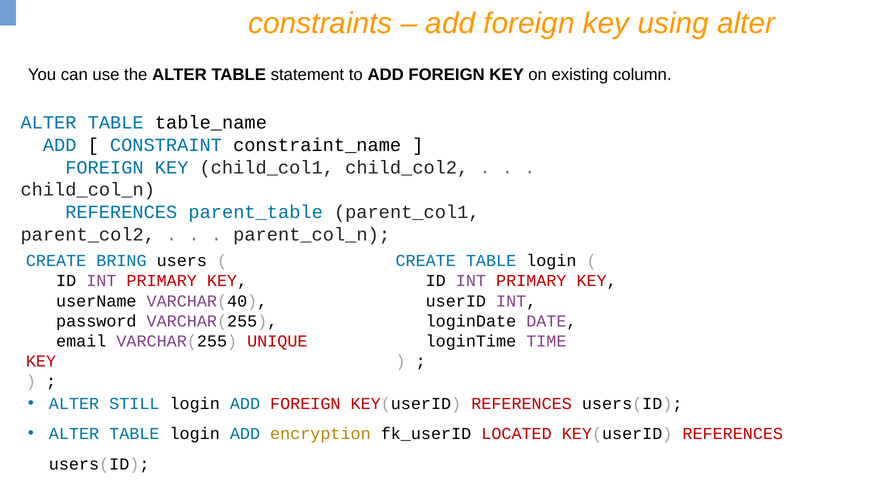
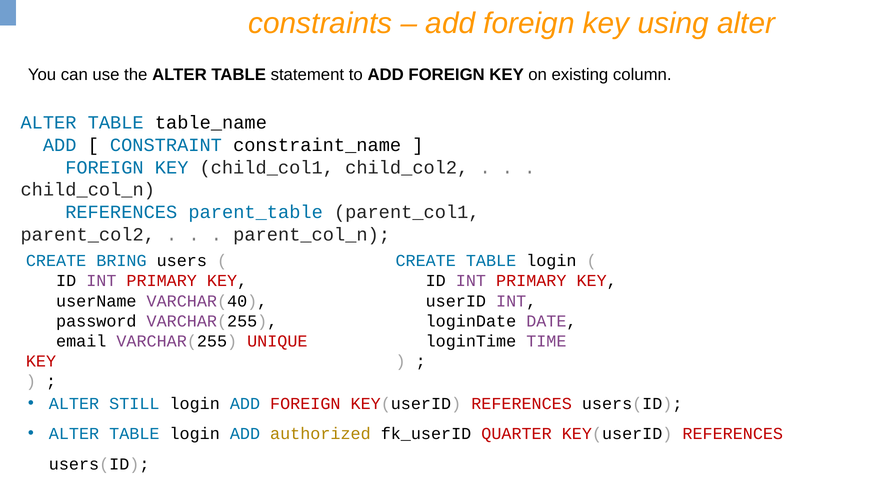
encryption: encryption -> authorized (320, 434)
LOCATED: LOCATED -> QUARTER (517, 434)
